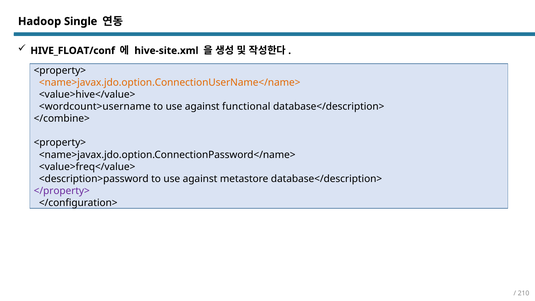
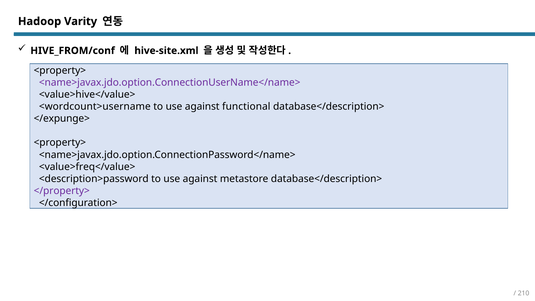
Single: Single -> Varity (81, 21)
HIVE_FLOAT/conf: HIVE_FLOAT/conf -> HIVE_FROM/conf (73, 51)
<name>javax.jdo.option.ConnectionUserName</name> colour: orange -> purple (170, 82)
</combine>: </combine> -> </expunge> (62, 119)
